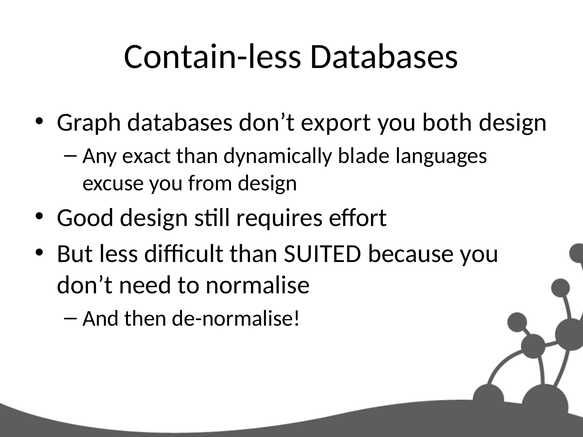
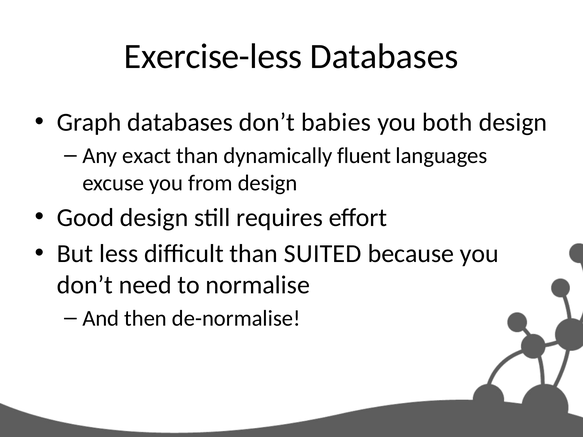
Contain-less: Contain-less -> Exercise-less (213, 56)
export: export -> babies (336, 122)
blade: blade -> fluent (364, 156)
